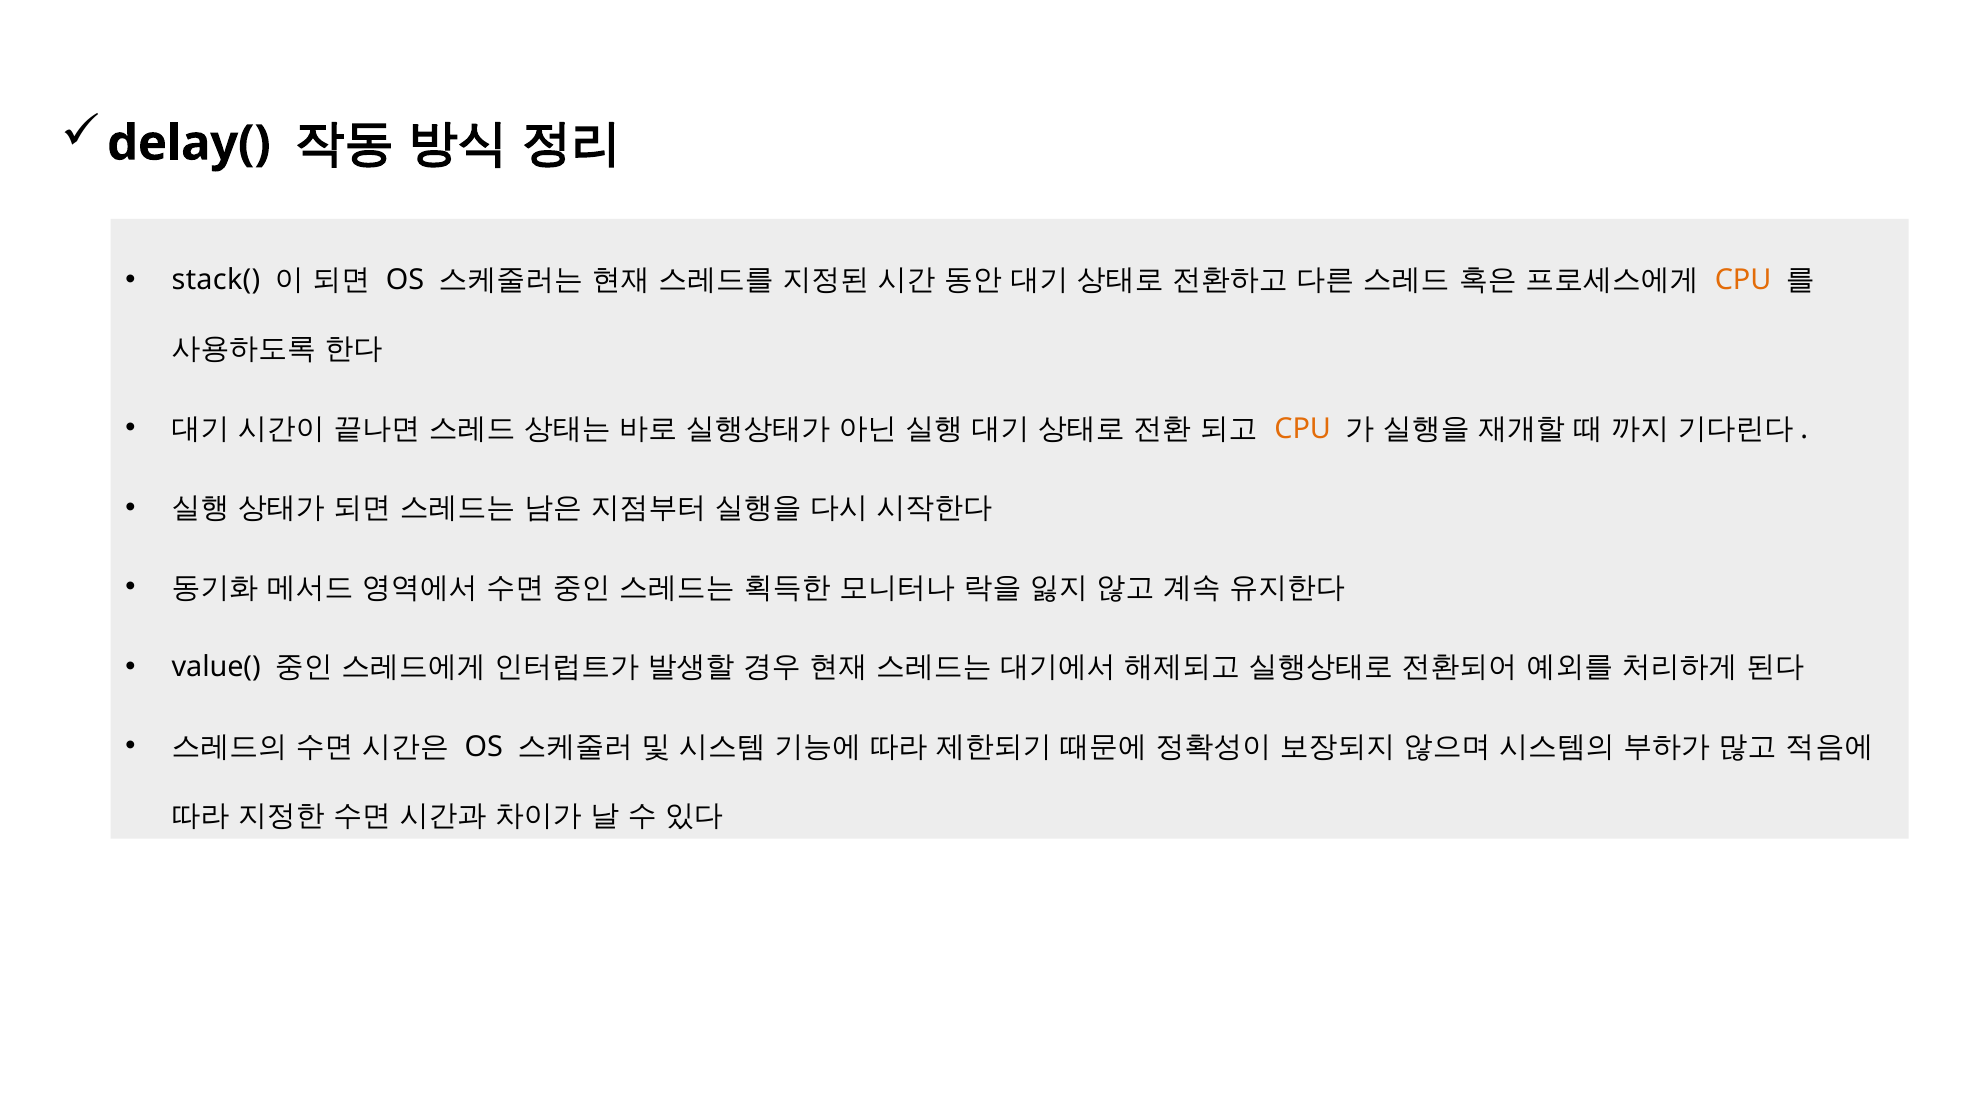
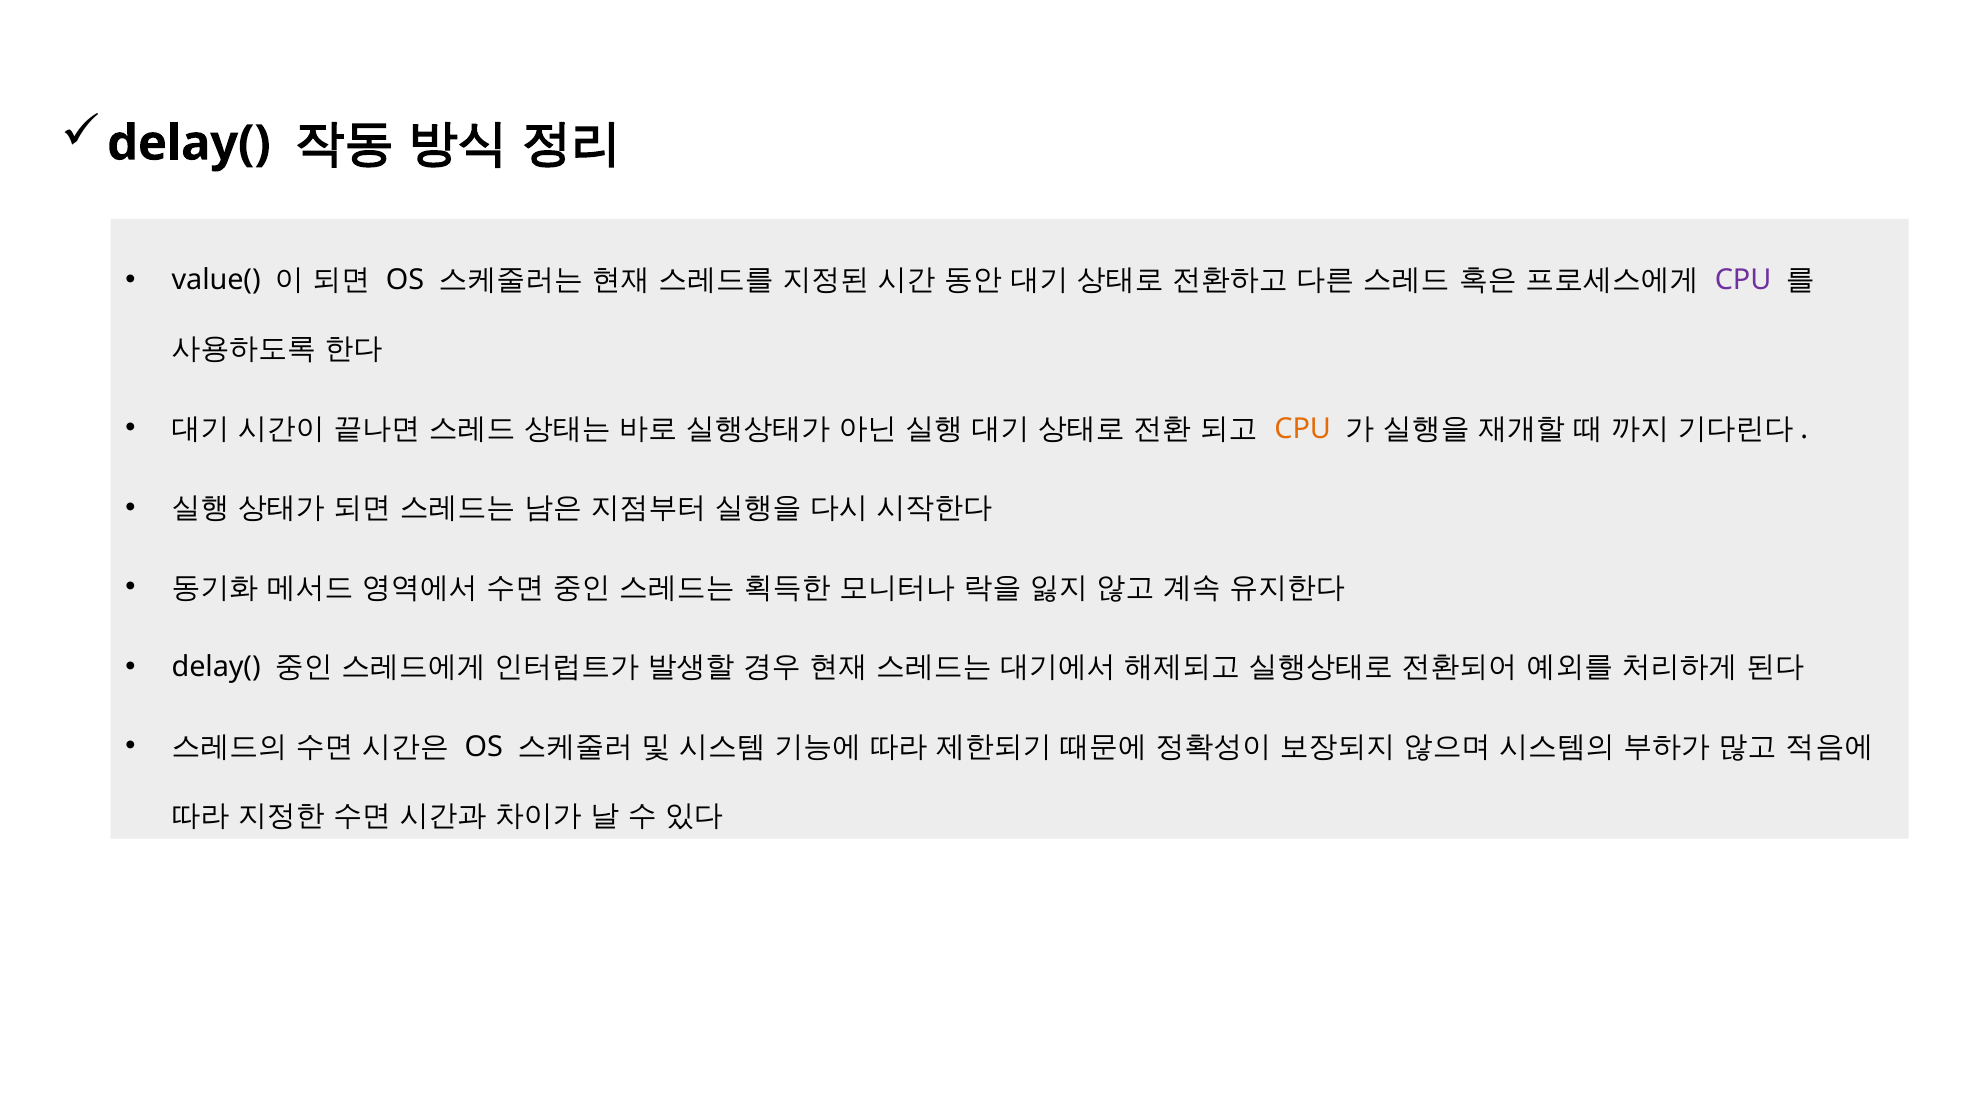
stack(: stack( -> value( (216, 280)
CPU colour: orange -> purple (1743, 280)
value(: value( -> delay( (216, 667)
